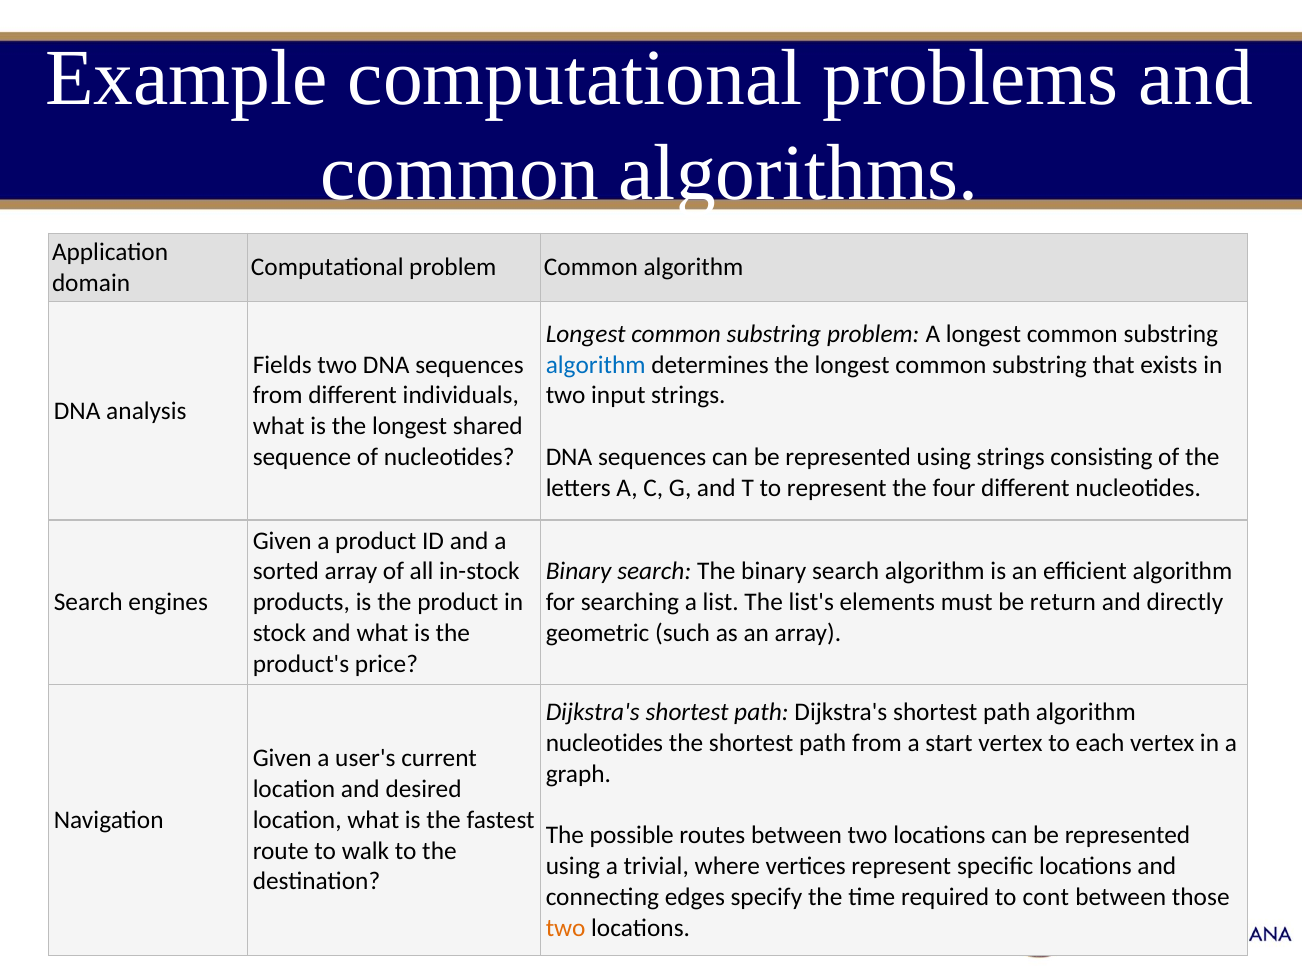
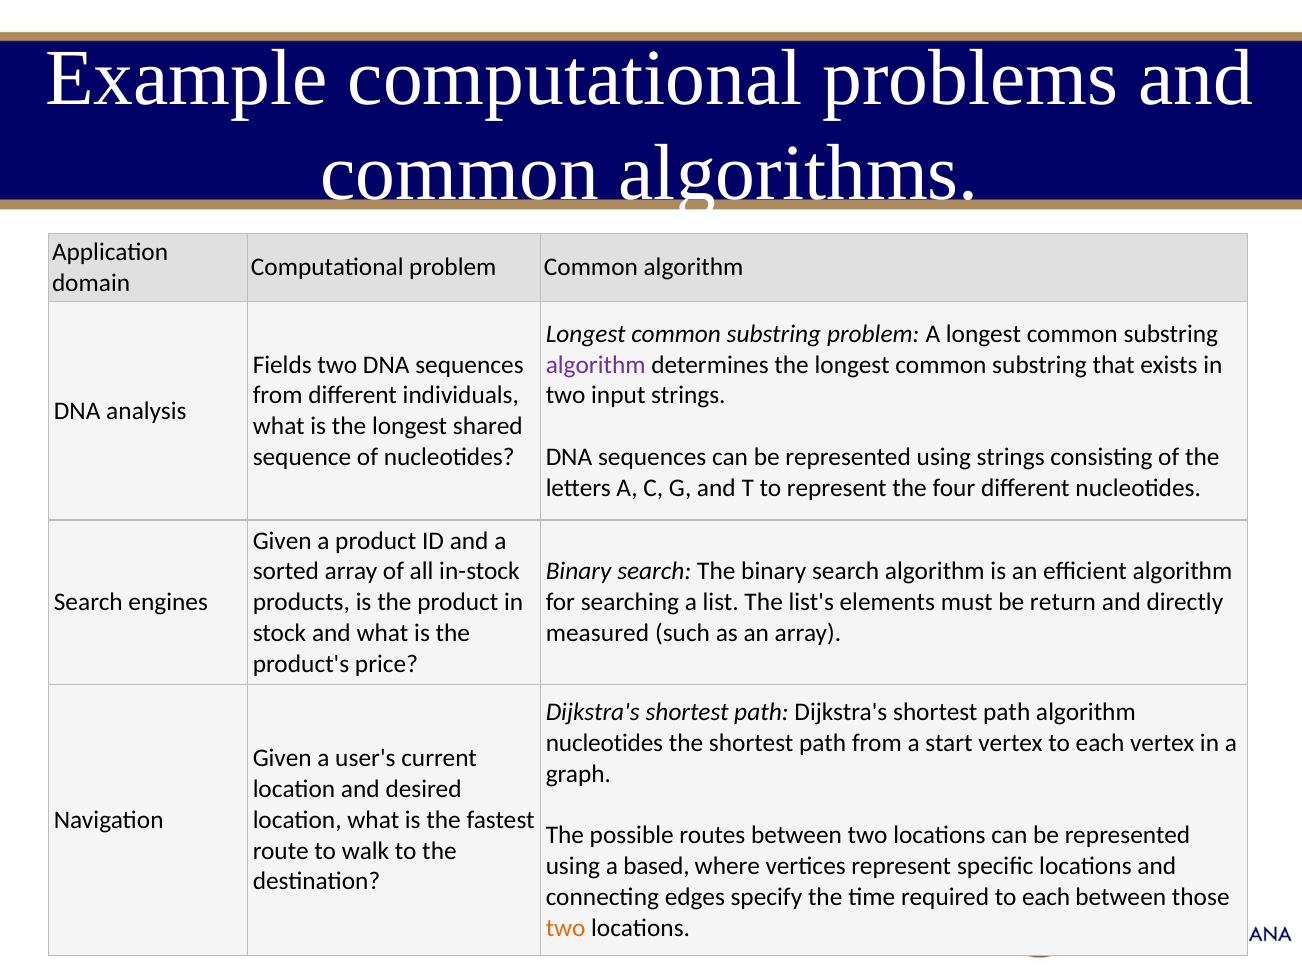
algorithm colour: blue -> purple (596, 365)
geometric: geometric -> measured (597, 634)
trivial: trivial -> based (656, 867)
required to cont: cont -> each (1046, 898)
